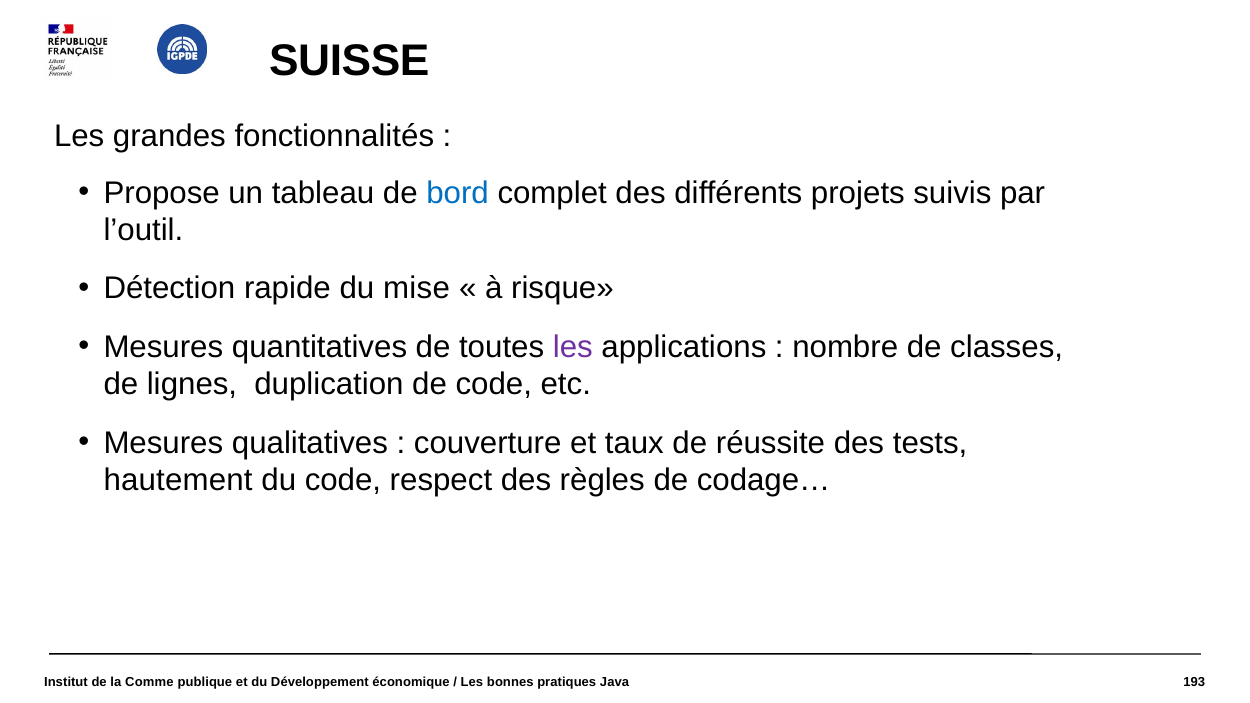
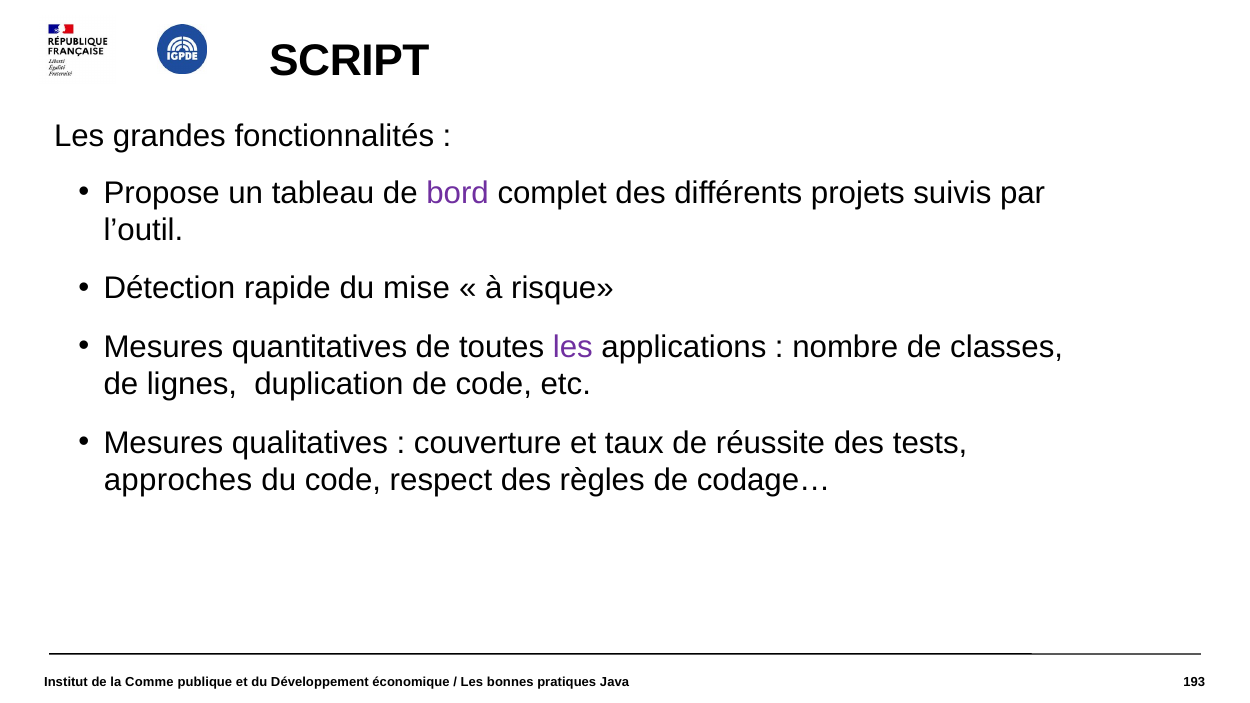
SUISSE: SUISSE -> SCRIPT (349, 61)
bord colour: blue -> purple (458, 193)
hautement: hautement -> approches (178, 480)
